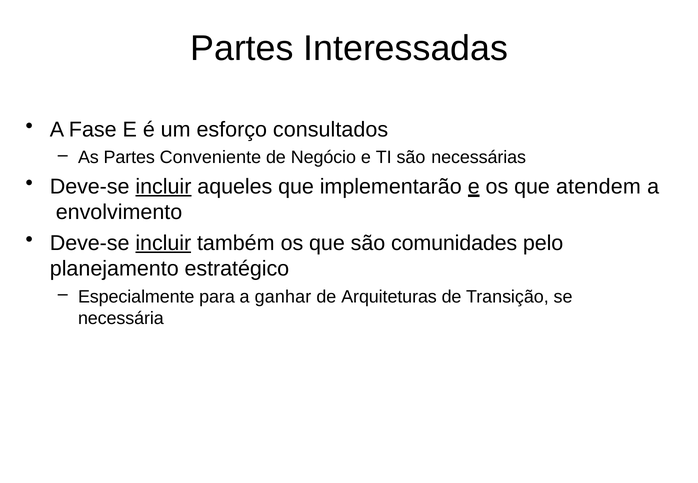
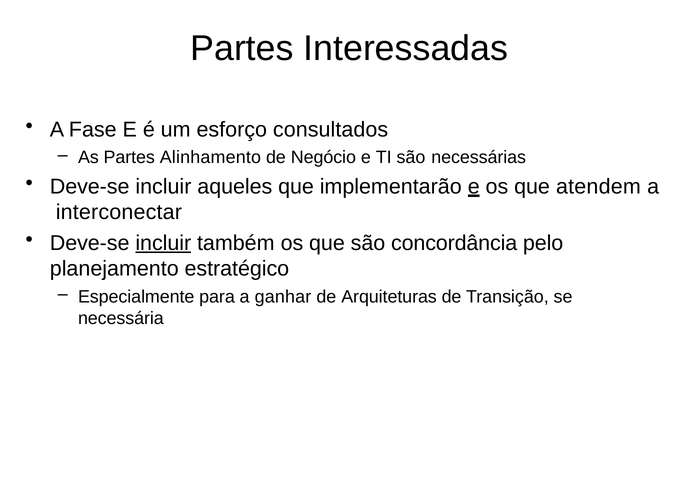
Conveniente: Conveniente -> Alinhamento (210, 158)
incluir underline: present -> none (163, 187)
envolvimento: envolvimento -> interconectar (119, 212)
comunidades: comunidades -> concordância (454, 243)
